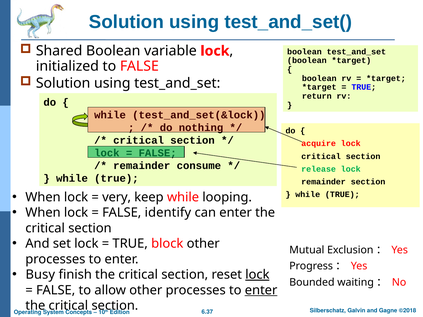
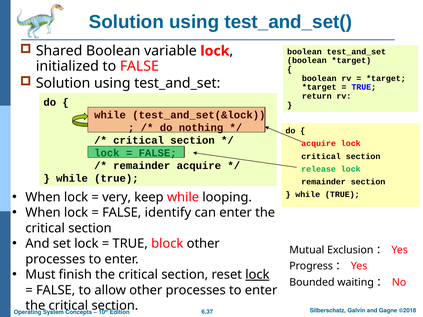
remainder consume: consume -> acquire (199, 166)
Busy: Busy -> Must (40, 275)
enter underline: present -> none (261, 290)
